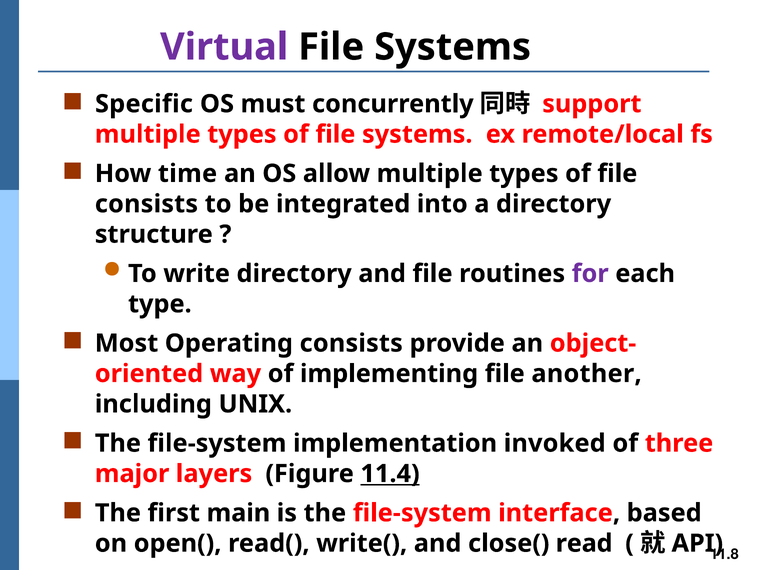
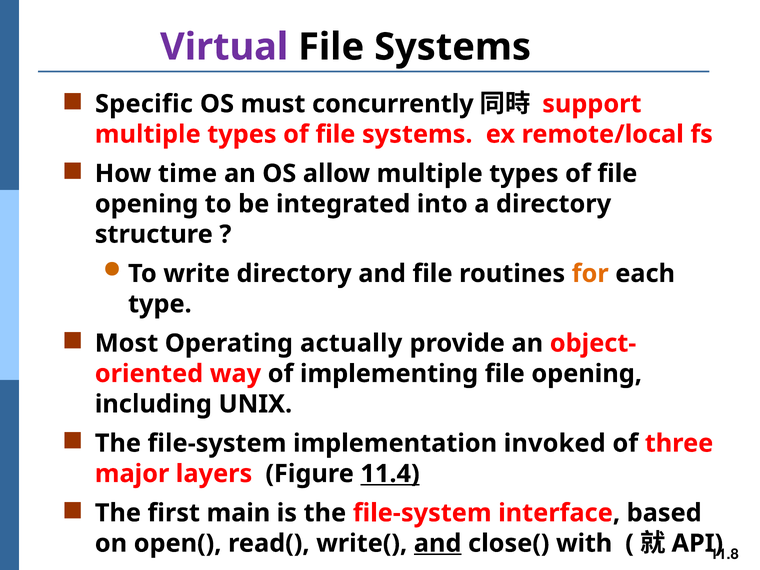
consists: consists -> opening (147, 204)
for colour: purple -> orange (590, 274)
Operating consists: consists -> actually (351, 343)
implementing file another: another -> opening (587, 374)
and underline: none -> present (438, 543)
read: read -> with (584, 543)
